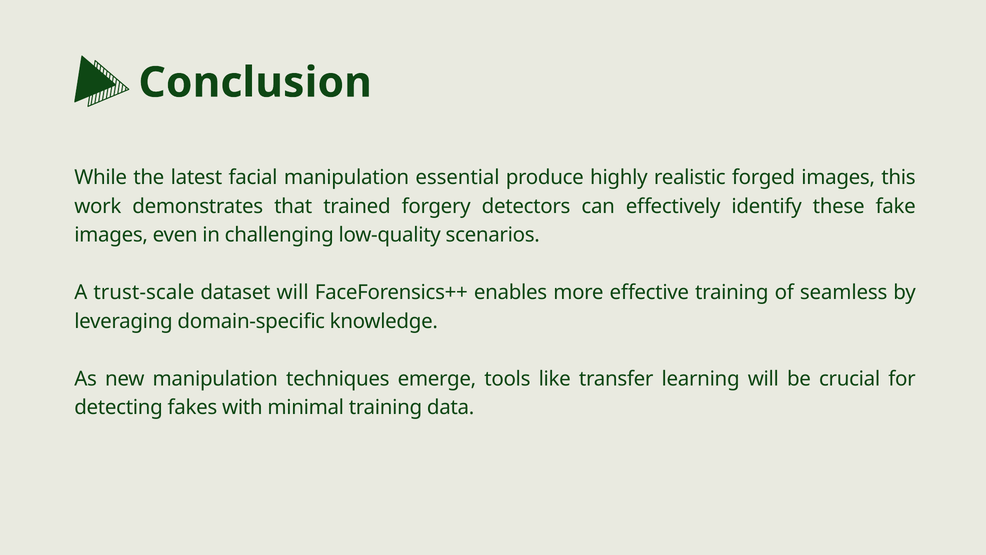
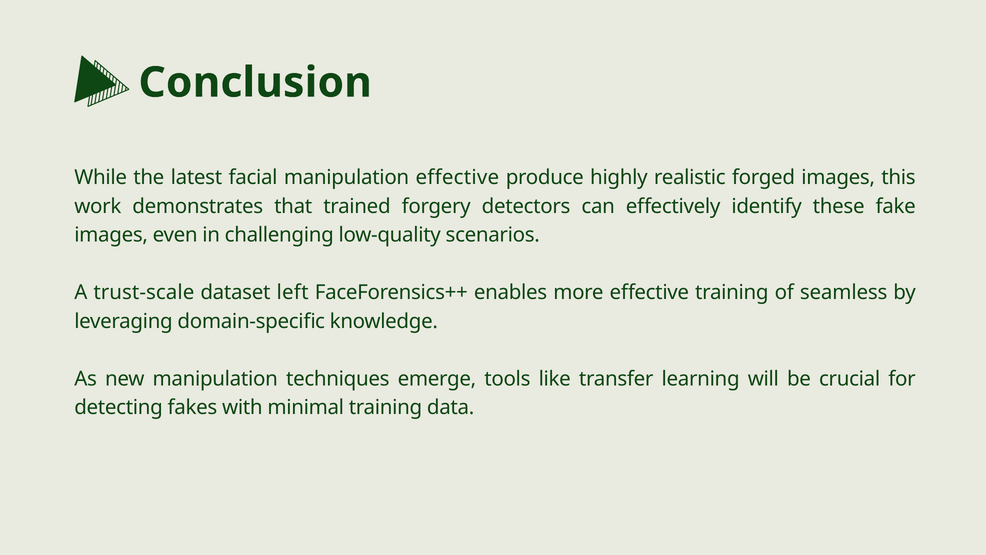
manipulation essential: essential -> effective (457, 177)
dataset will: will -> left (293, 292)
